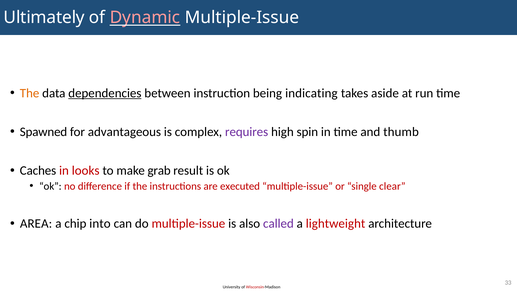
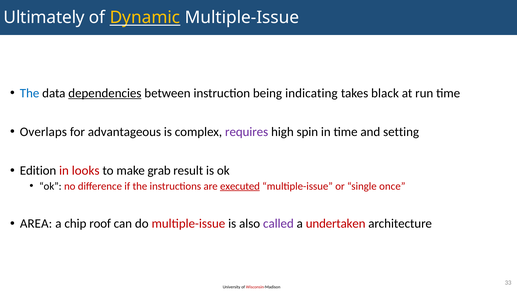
Dynamic colour: pink -> yellow (145, 17)
The colour: orange -> blue (30, 93)
aside: aside -> black (385, 93)
Spawned: Spawned -> Overlaps (43, 132)
thumb: thumb -> setting (401, 132)
Caches: Caches -> Edition (38, 171)
executed underline: none -> present (240, 186)
clear: clear -> once (392, 186)
into: into -> roof (100, 224)
lightweight: lightweight -> undertaken (336, 224)
